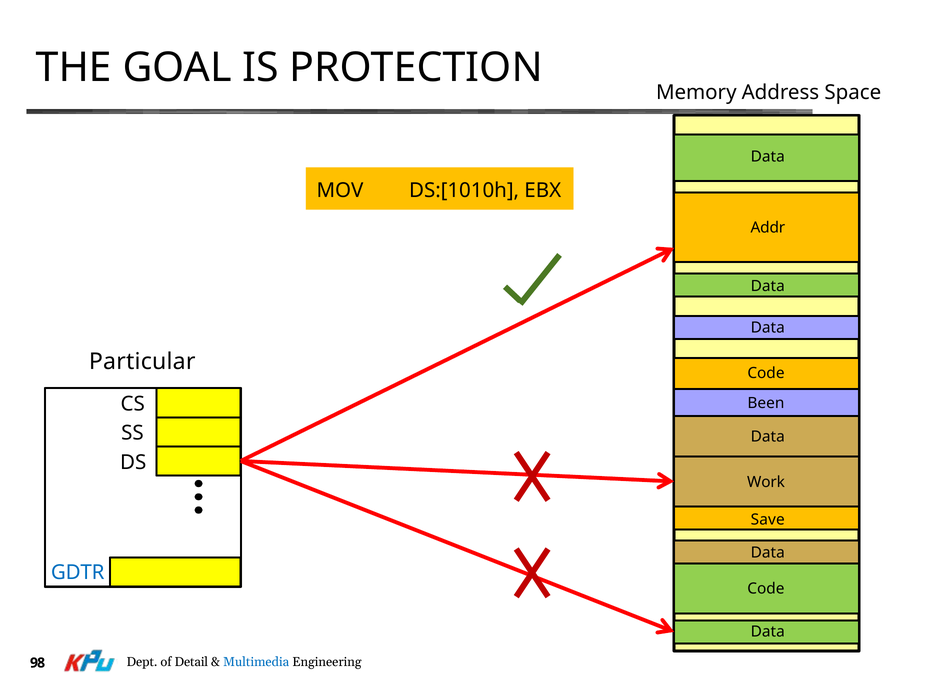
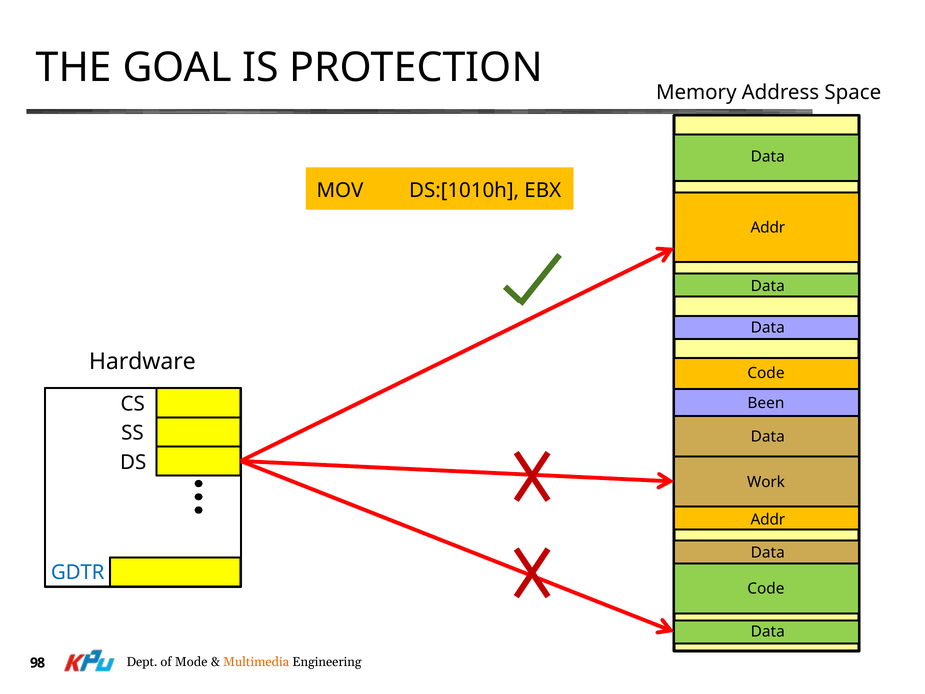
Particular: Particular -> Hardware (142, 362)
Save: Save -> Addr (768, 520)
Detail: Detail -> Mode (191, 662)
Multimedia colour: blue -> orange (256, 662)
